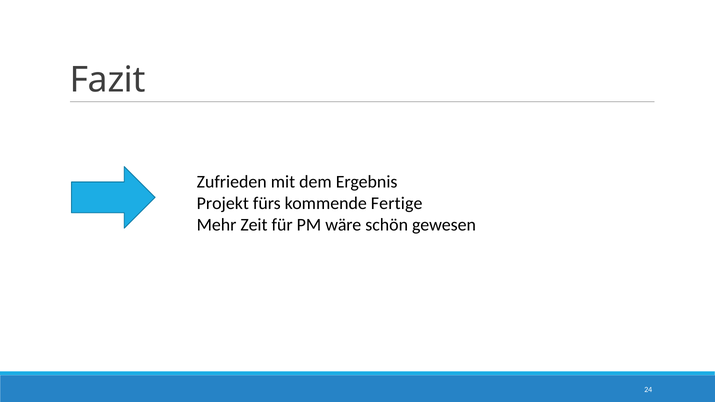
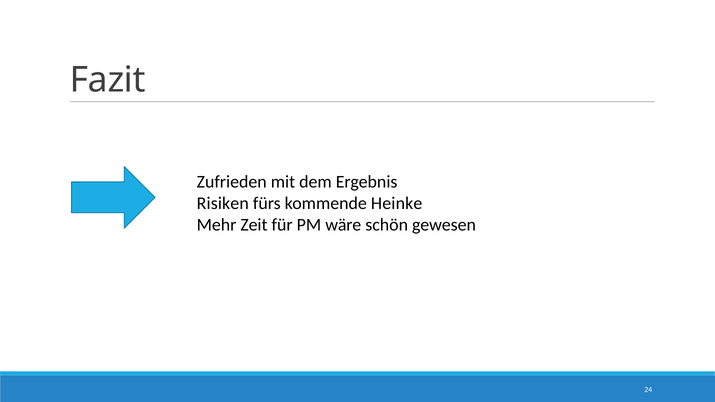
Projekt: Projekt -> Risiken (223, 203)
Fertige: Fertige -> Heinke (397, 203)
